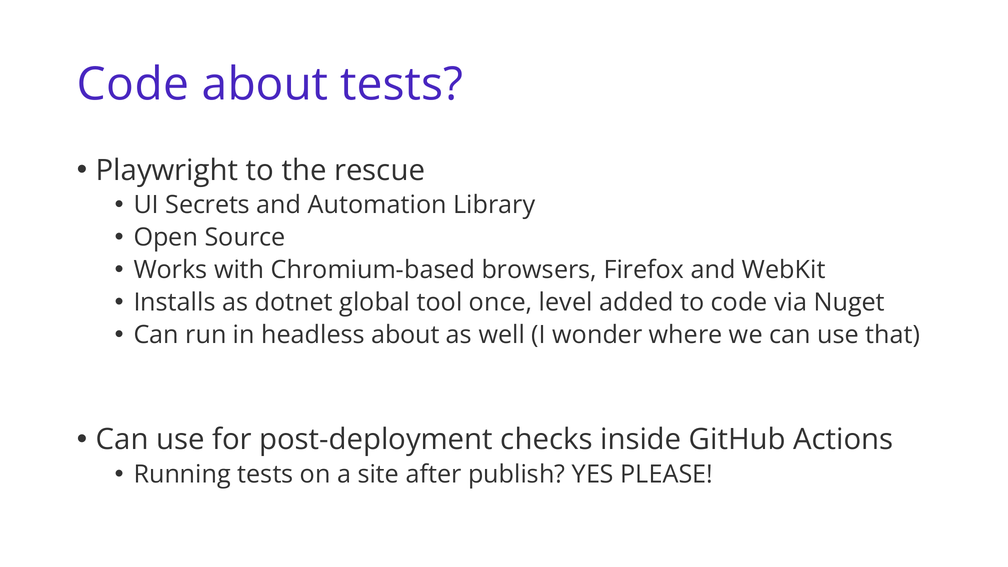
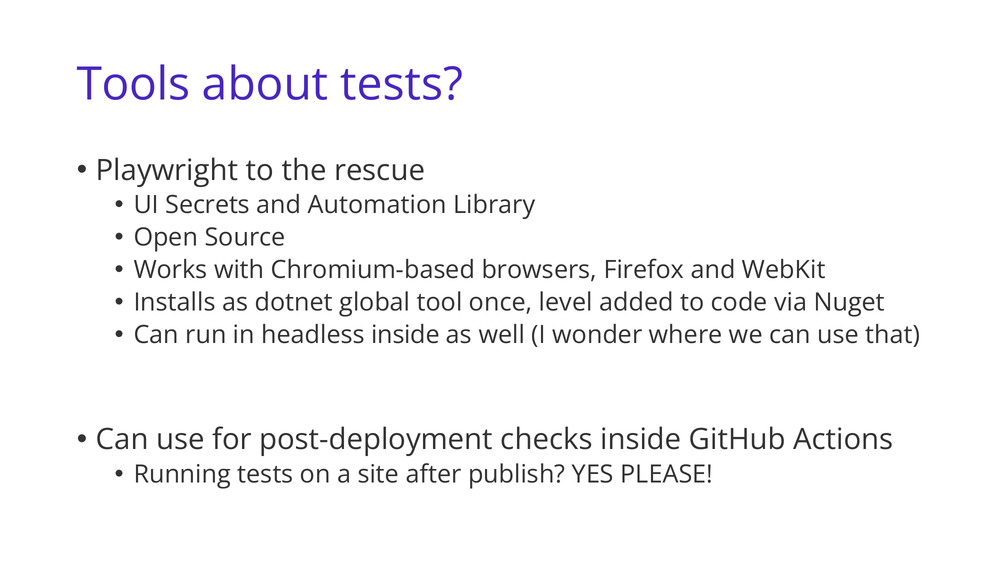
Code: Code -> Tools (134, 85)
headless about: about -> inside (406, 335)
